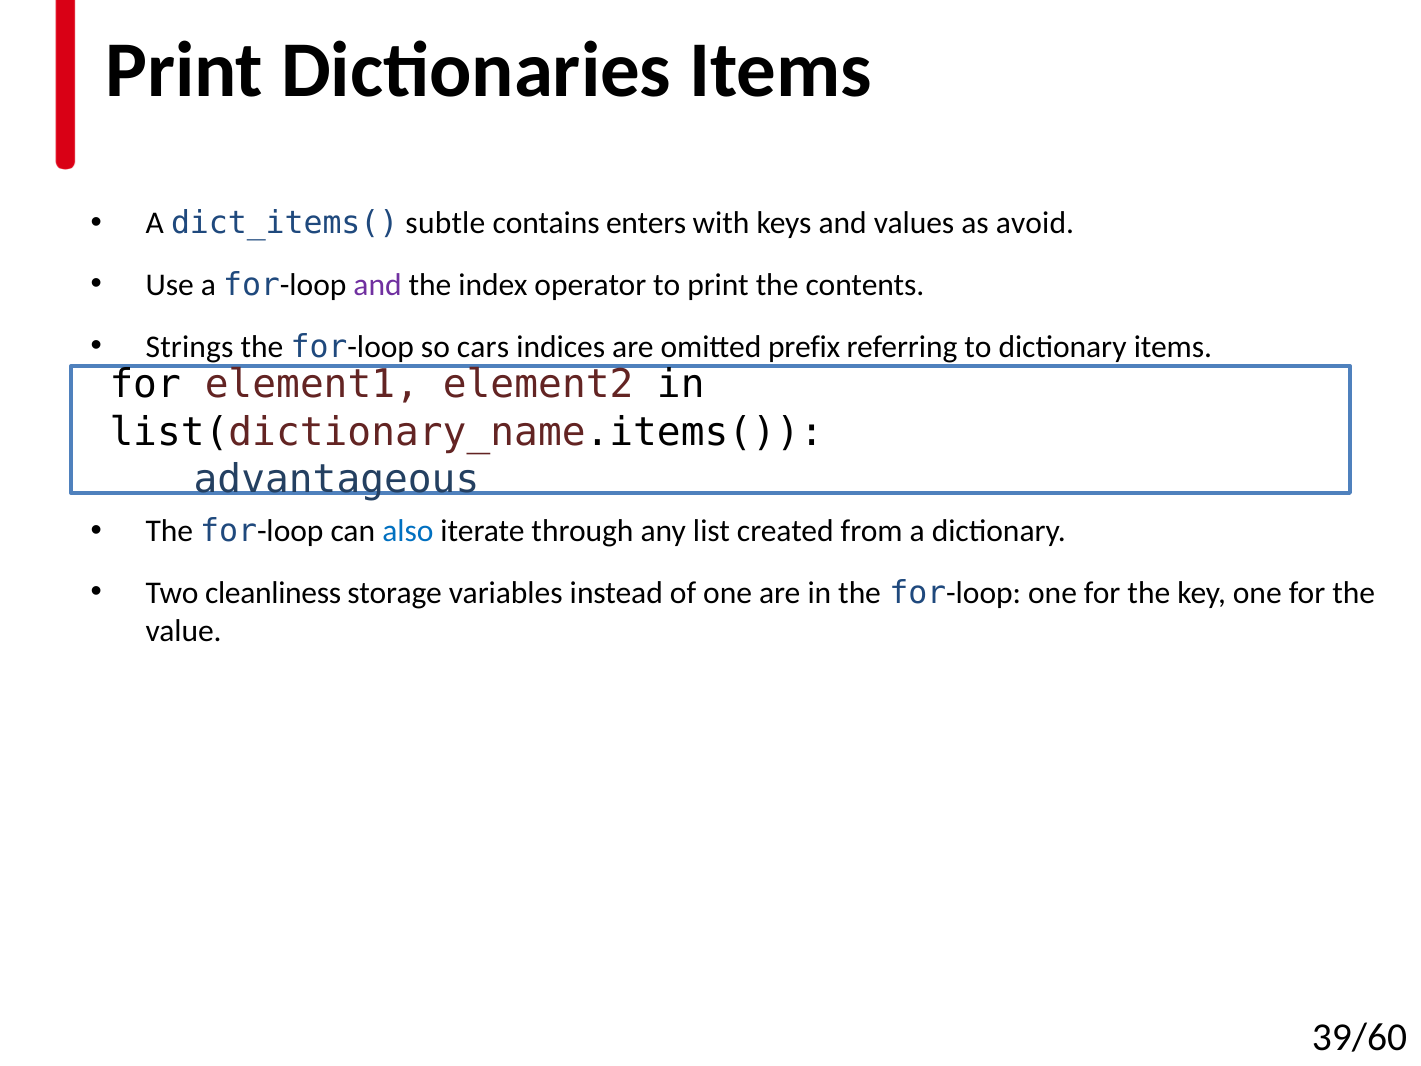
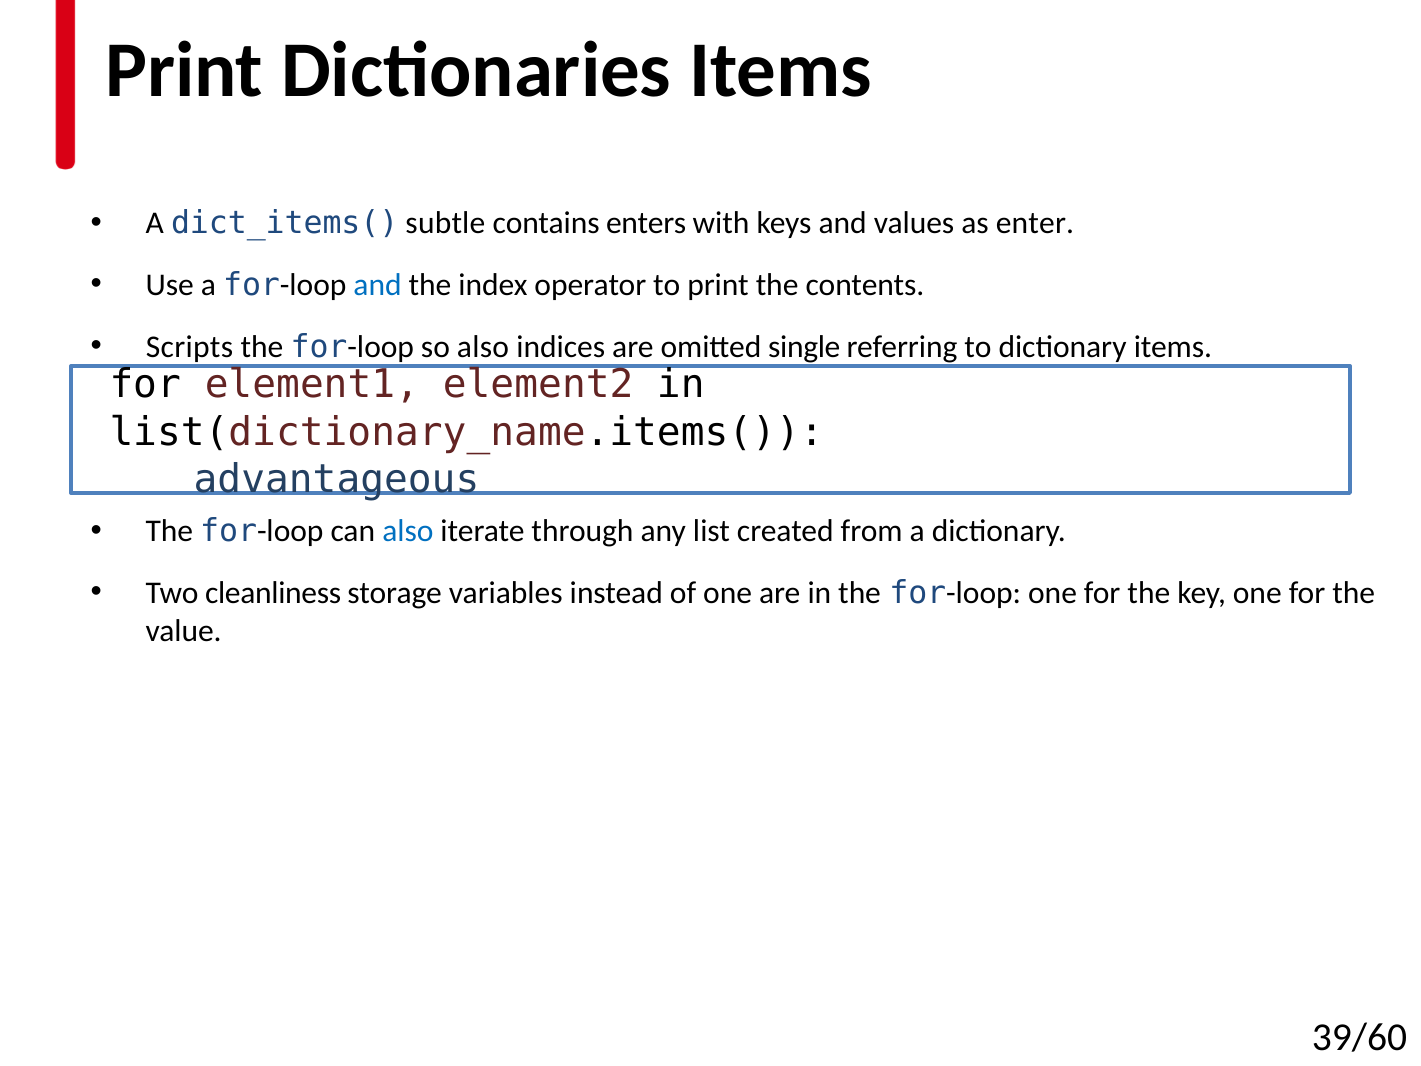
avoid: avoid -> enter (1035, 223)
and colour: purple -> blue (378, 285)
Strings: Strings -> Scripts (189, 347)
so cars: cars -> also (483, 347)
prefix: prefix -> single (804, 347)
